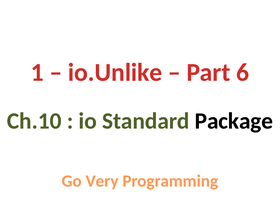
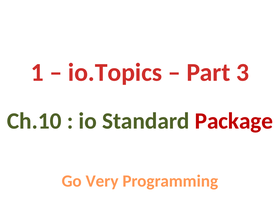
io.Unlike: io.Unlike -> io.Topics (115, 73)
6: 6 -> 3 (243, 73)
Package colour: black -> red (234, 121)
